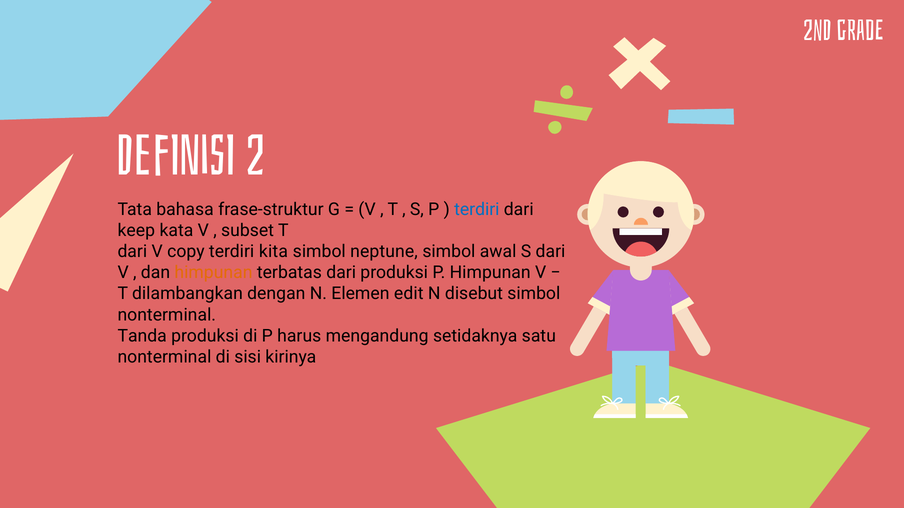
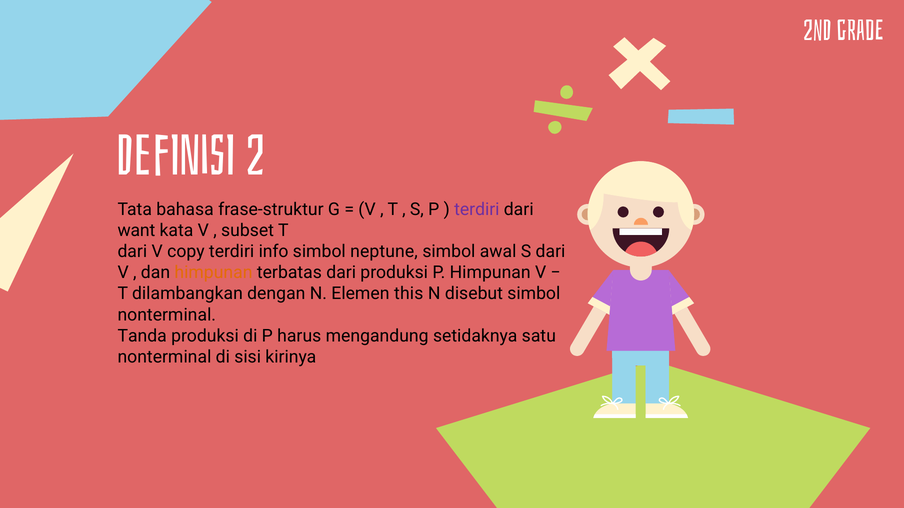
terdiri colour: blue -> purple (477, 210)
keep: keep -> want (136, 231)
kita: kita -> info (274, 252)
edit: edit -> this (409, 294)
